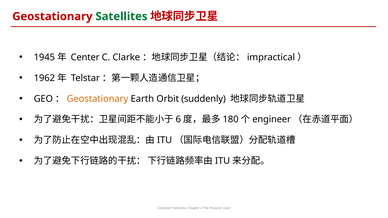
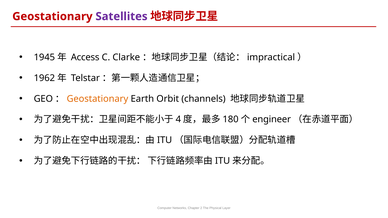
Satellites colour: green -> purple (122, 16)
Center: Center -> Access (85, 57)
suddenly: suddenly -> channels (203, 99)
6: 6 -> 4 (178, 120)
